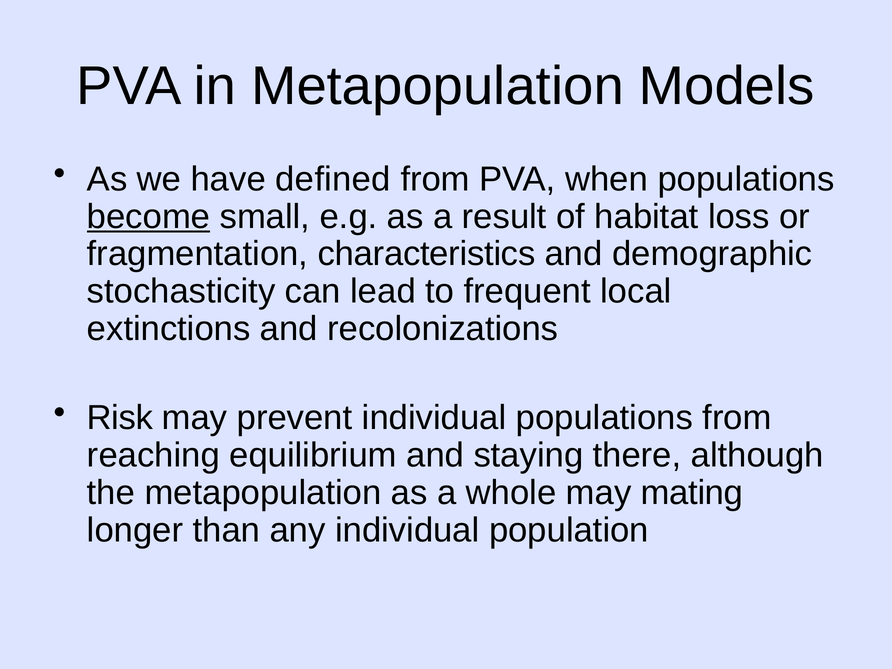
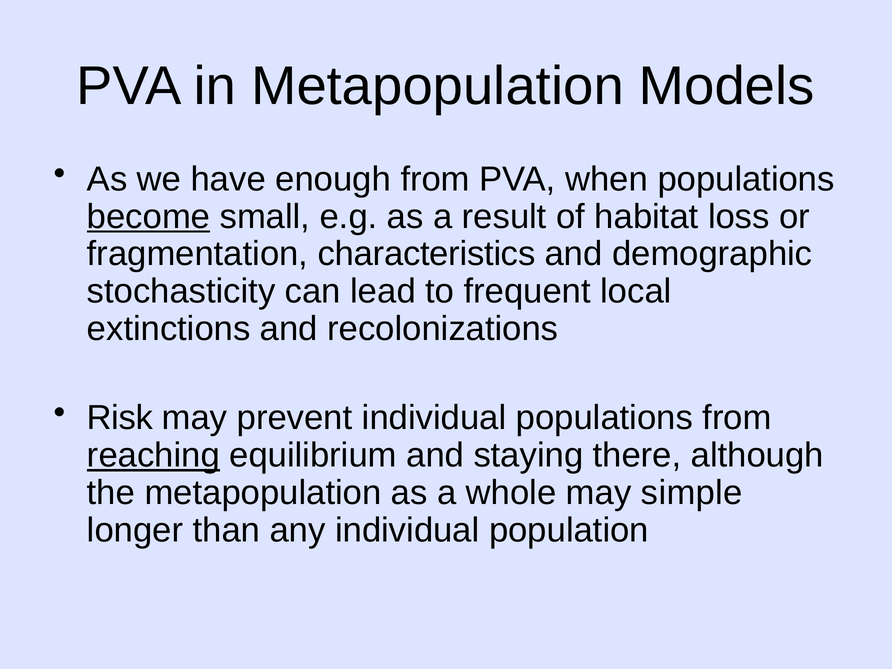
defined: defined -> enough (333, 179)
reaching underline: none -> present (153, 455)
mating: mating -> simple (692, 493)
